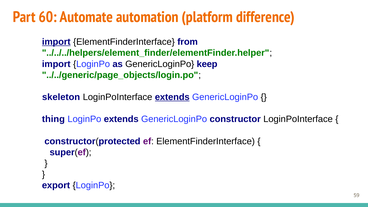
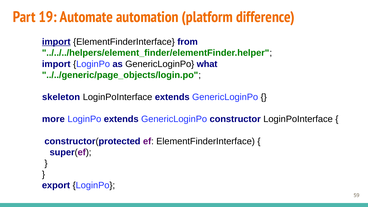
60: 60 -> 19 (48, 17)
keep: keep -> what (207, 64)
extends underline: present -> none (172, 97)
thing: thing -> more (53, 119)
